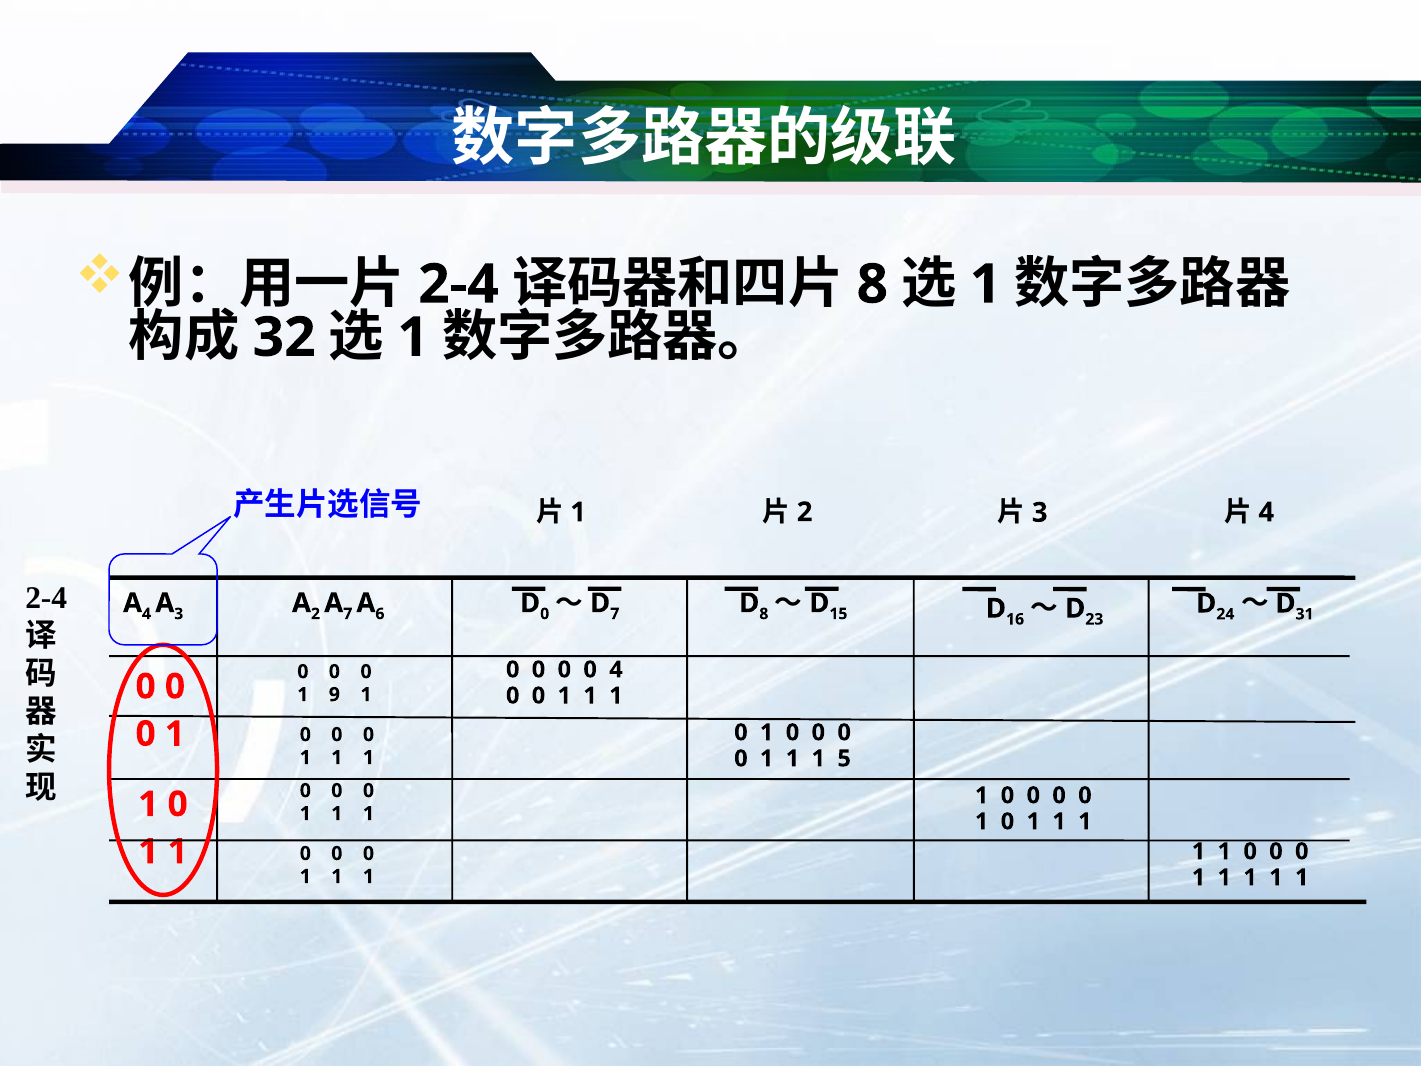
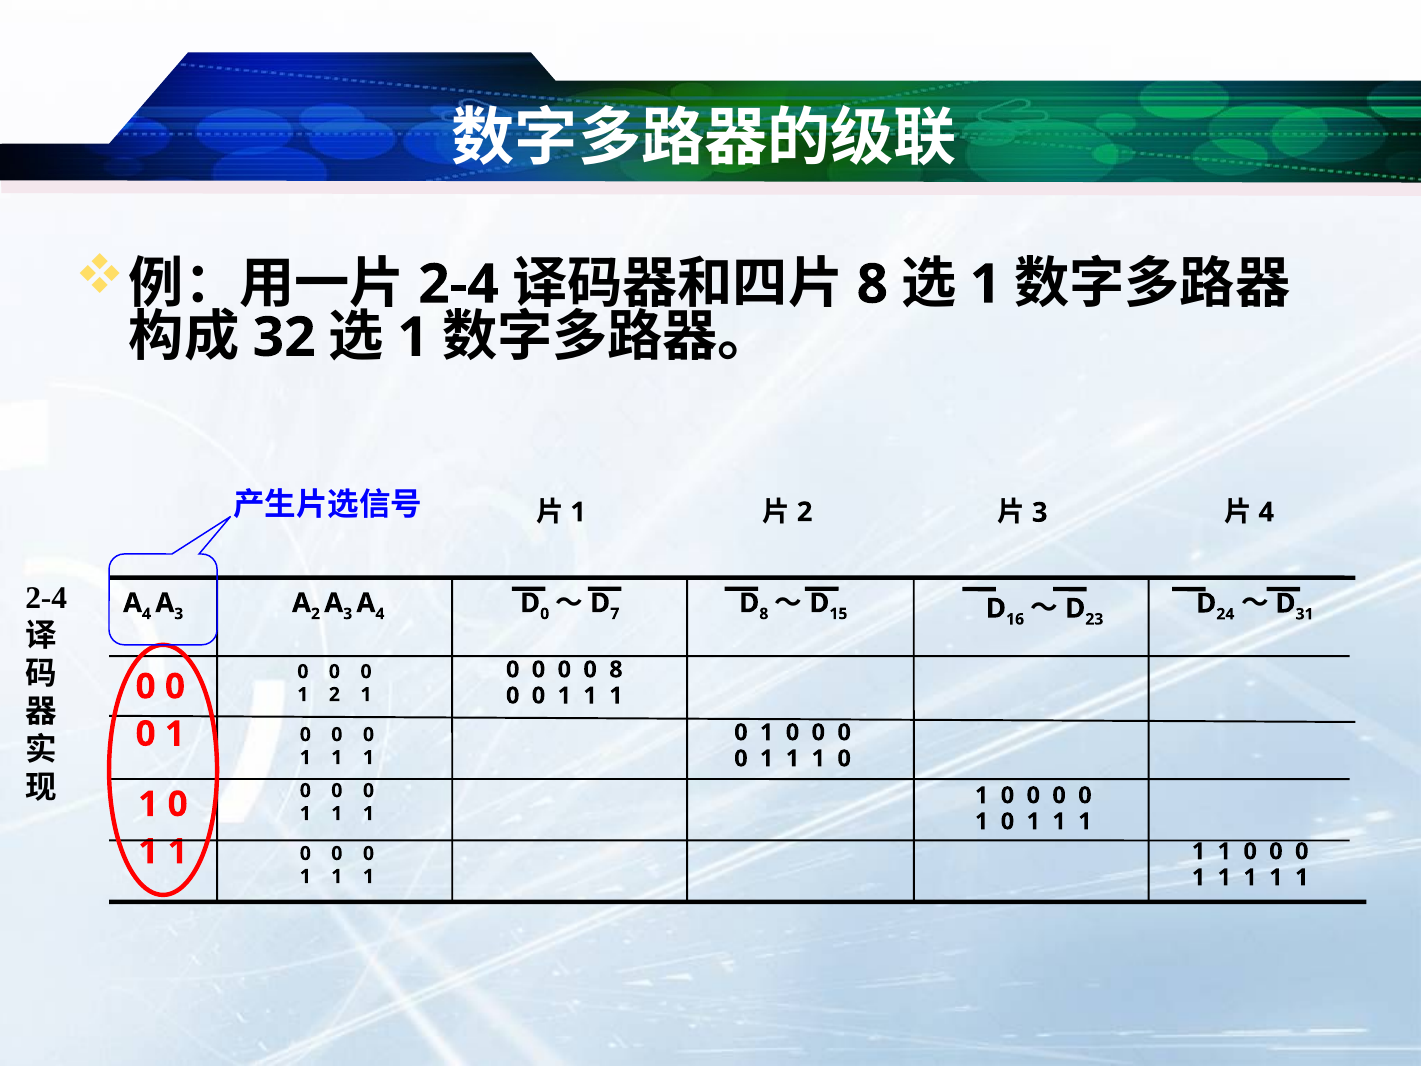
7: 7 -> 3 (348, 614)
6: 6 -> 4 (380, 614)
0 4: 4 -> 8 (616, 669)
1 9: 9 -> 2 (334, 694)
5: 5 -> 0 (844, 758)
